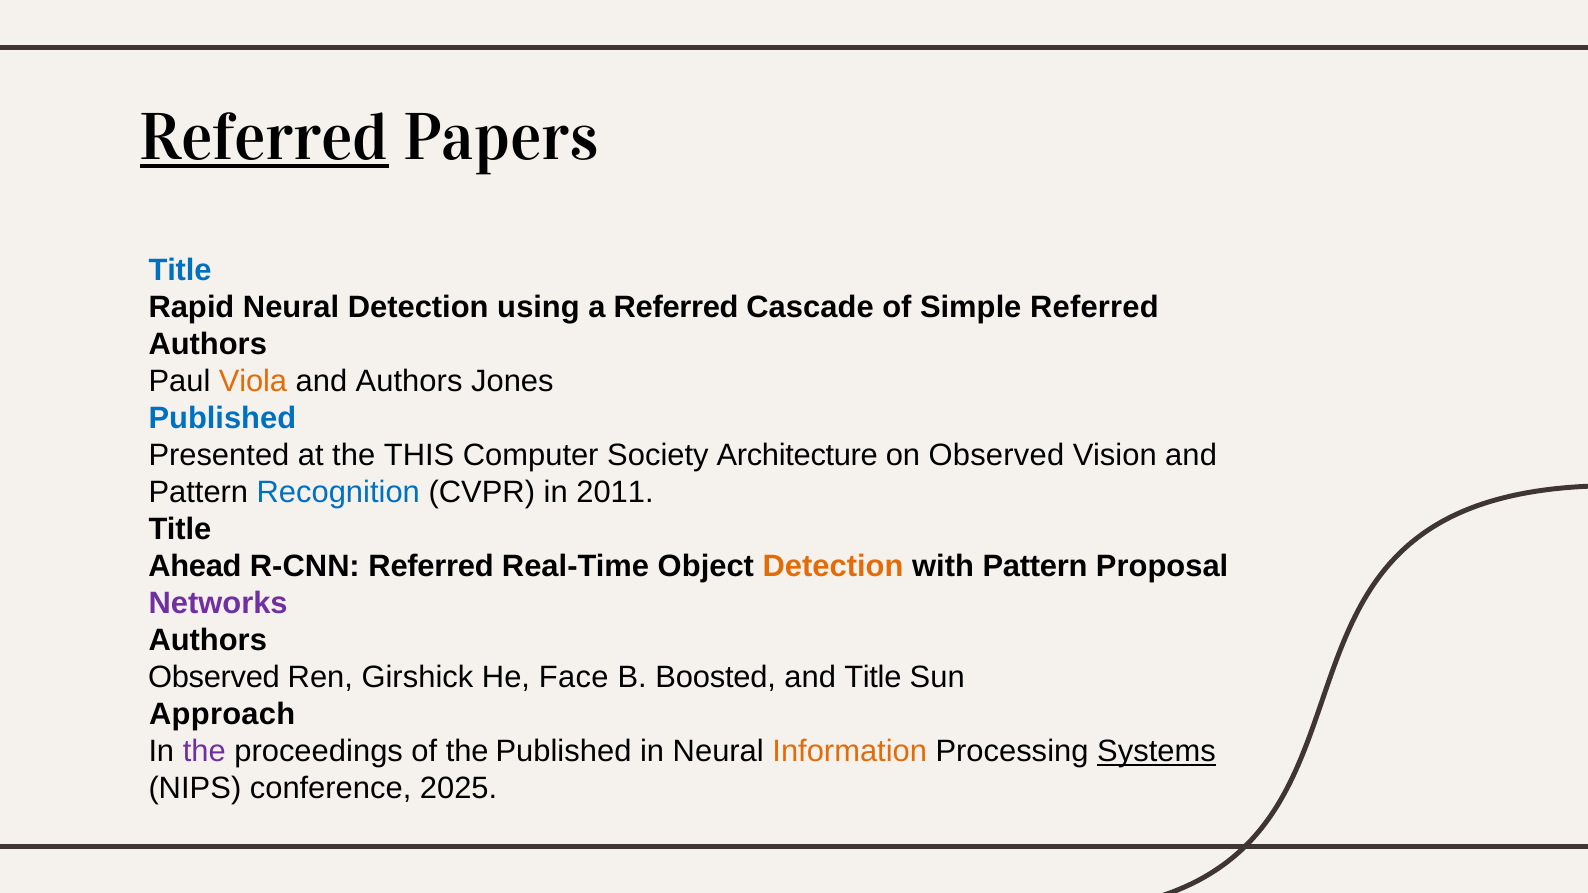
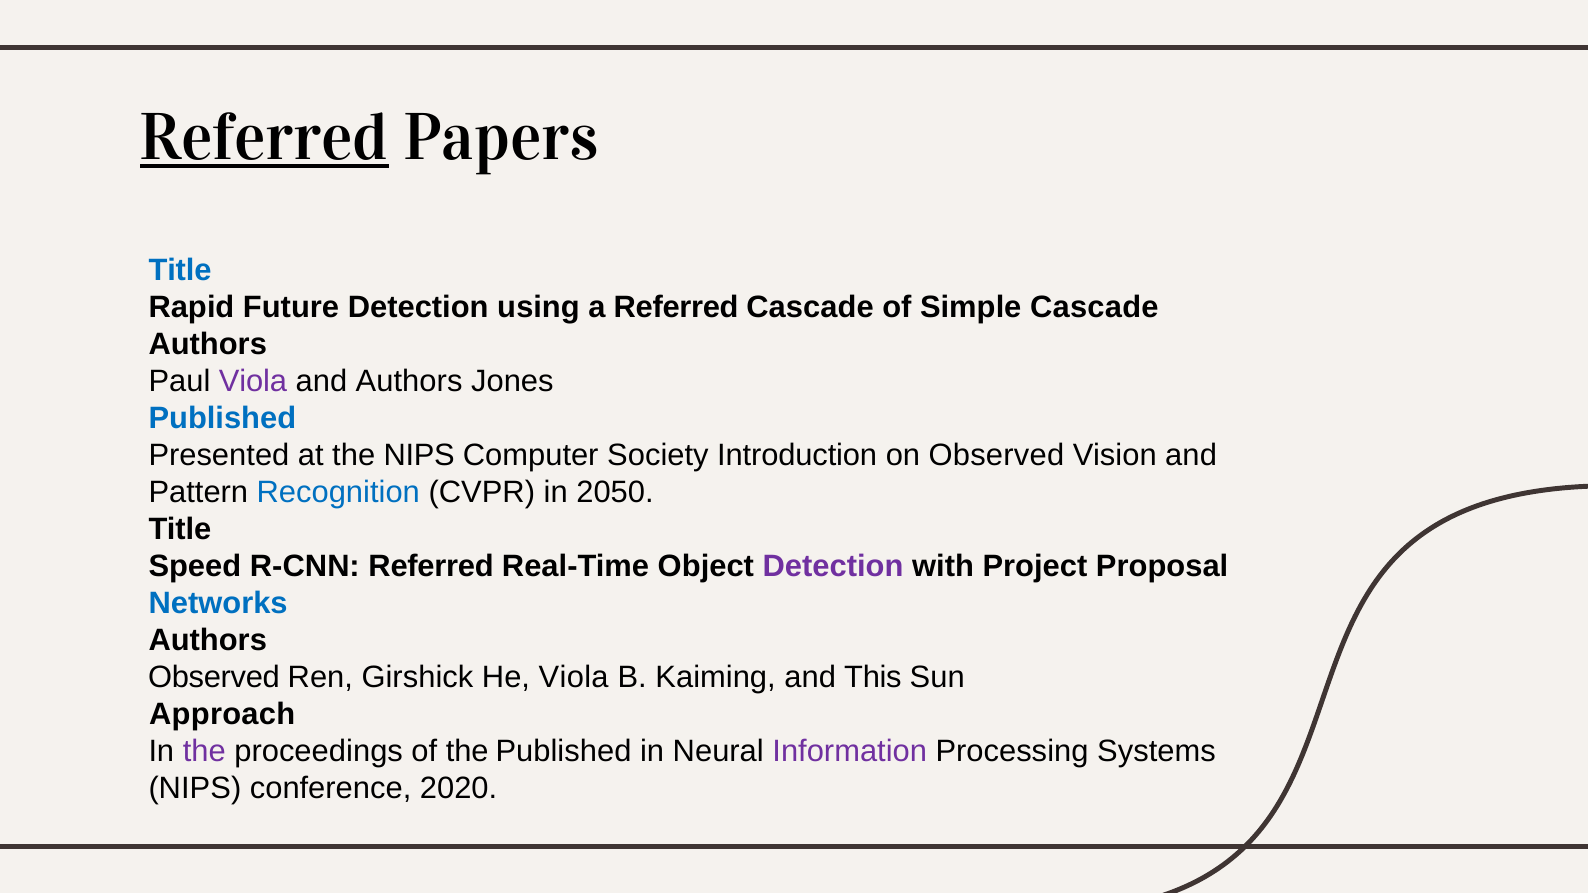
Rapid Neural: Neural -> Future (291, 307)
Simple Referred: Referred -> Cascade (1094, 307)
Viola colour: orange -> purple (253, 381)
the THIS: THIS -> NIPS (419, 455)
Architecture: Architecture -> Introduction (797, 455)
2011: 2011 -> 2050 (615, 492)
Ahead: Ahead -> Speed (195, 566)
Detection colour: orange -> purple (833, 566)
with Pattern: Pattern -> Project (1035, 566)
Networks colour: purple -> blue (218, 604)
He Face: Face -> Viola (574, 678)
Boosted: Boosted -> Kaiming (716, 678)
and Title: Title -> This (873, 678)
Information colour: orange -> purple (850, 752)
Systems underline: present -> none (1156, 752)
2025: 2025 -> 2020 (459, 789)
